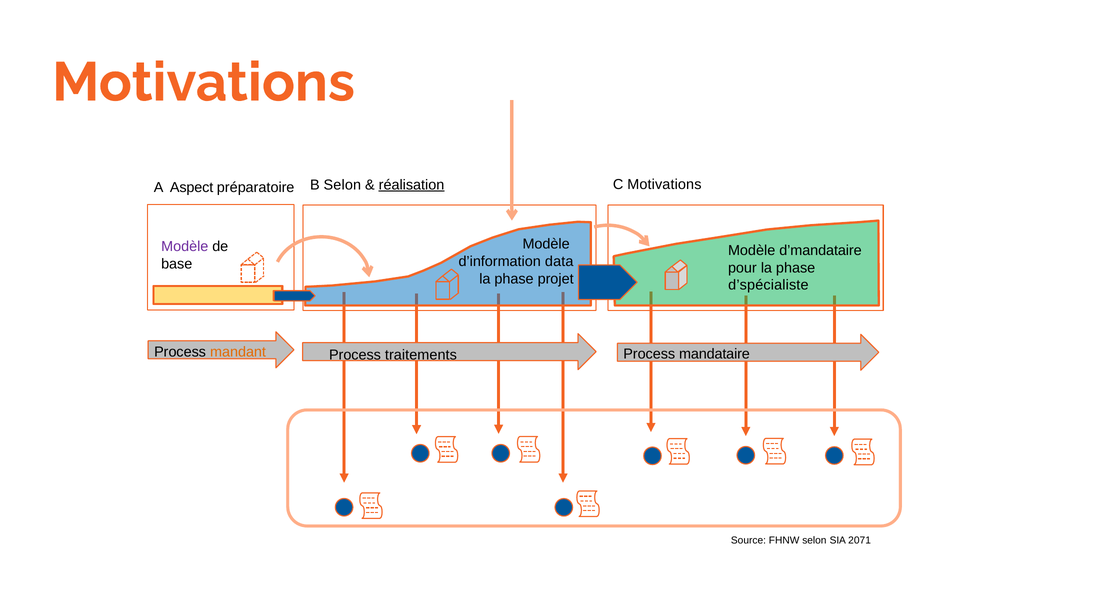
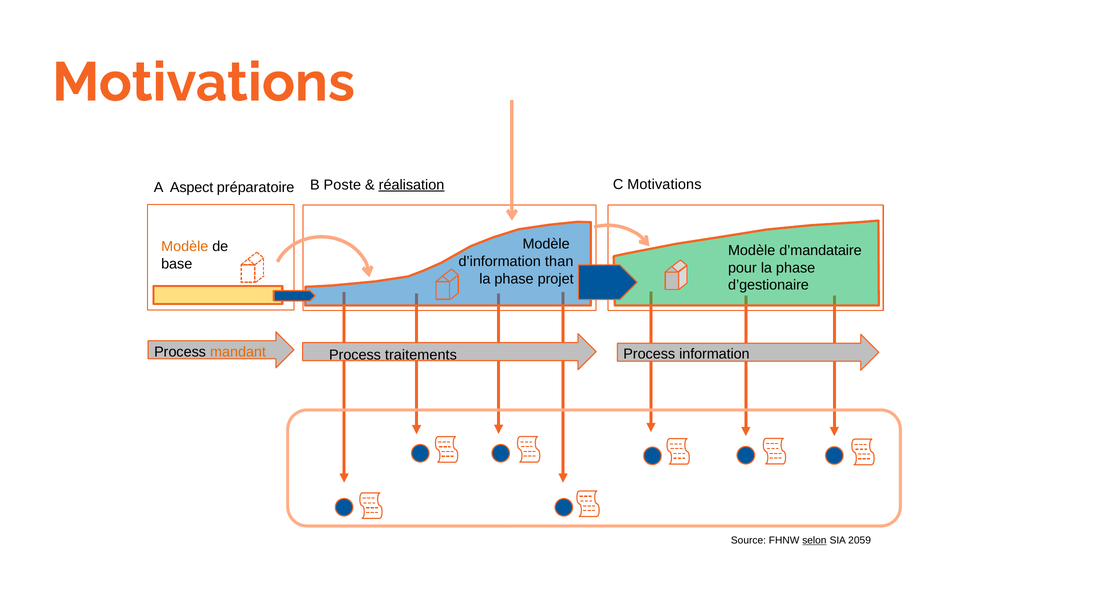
B Selon: Selon -> Poste (342, 185)
Modèle colour: purple -> orange (185, 247)
data: data -> than (559, 262)
d’spécialiste: d’spécialiste -> d’gestionaire (768, 285)
mandataire: mandataire -> information (714, 354)
selon underline: none -> present (814, 541)
2071: 2071 -> 2059 (860, 541)
